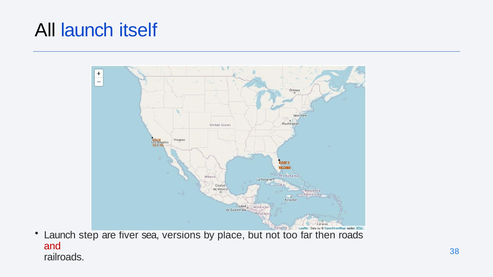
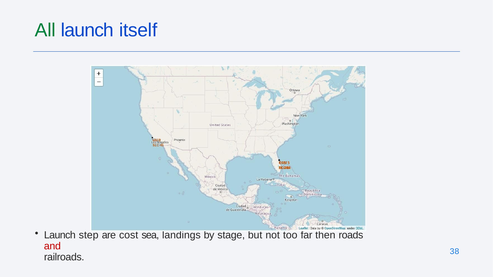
All colour: black -> green (45, 30)
fiver: fiver -> cost (129, 235)
versions: versions -> landings (181, 235)
place: place -> stage (231, 235)
